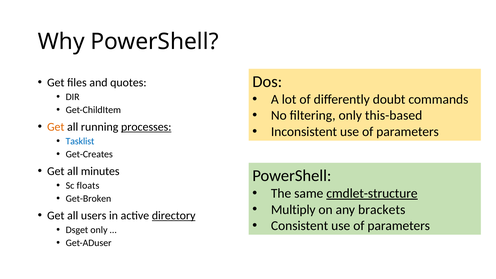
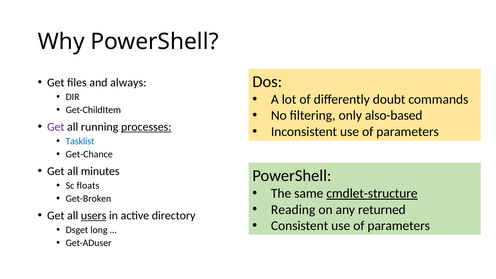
quotes: quotes -> always (128, 82)
this-based: this-based -> also-based (394, 116)
Get colour: orange -> purple (56, 127)
Get-Creates: Get-Creates -> Get-Chance (89, 154)
Multiply: Multiply -> Reading (293, 210)
brackets: brackets -> returned (382, 210)
users underline: none -> present (94, 216)
directory underline: present -> none (174, 216)
Dsget only: only -> long (99, 230)
